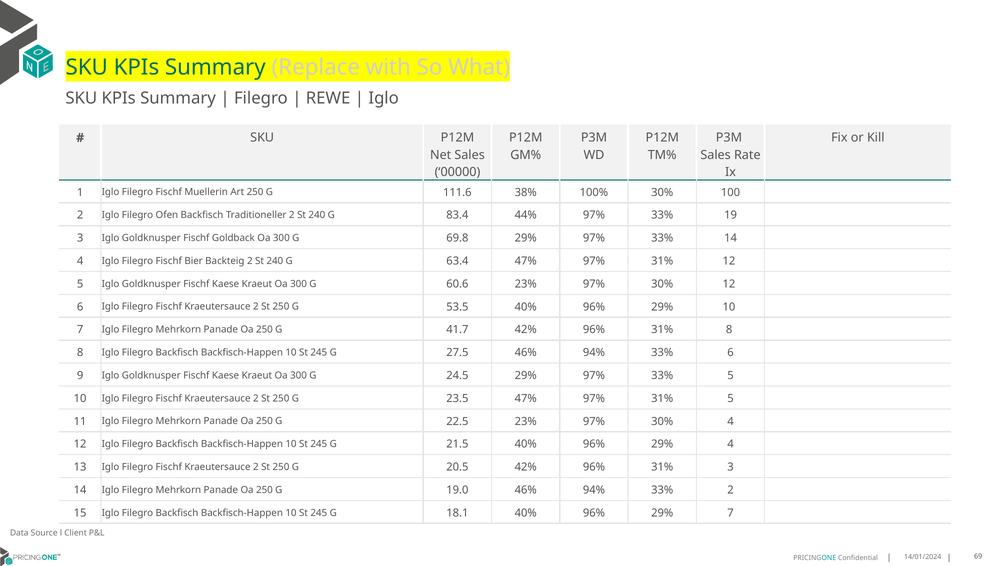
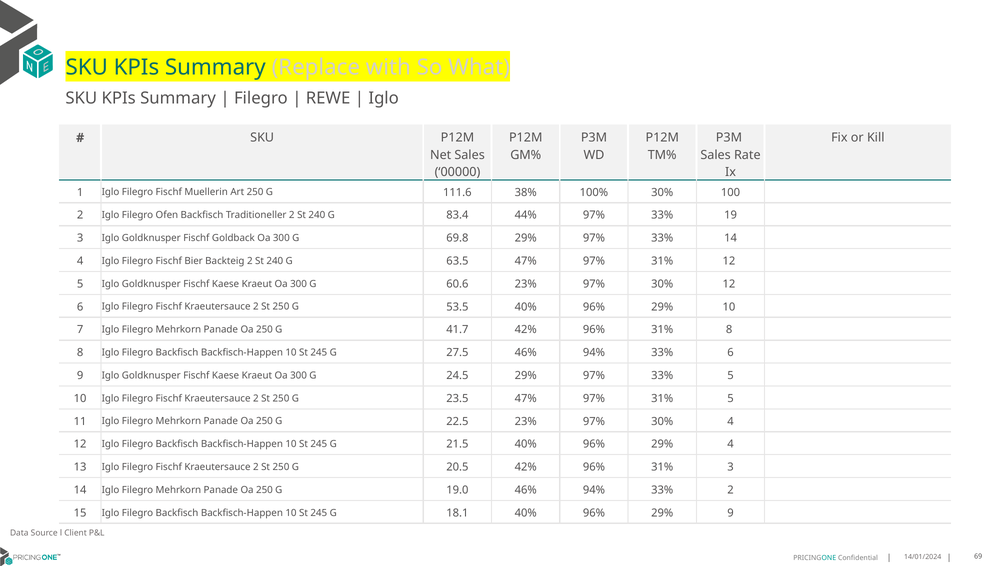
63.4: 63.4 -> 63.5 (457, 261)
29% 7: 7 -> 9 (731, 513)
